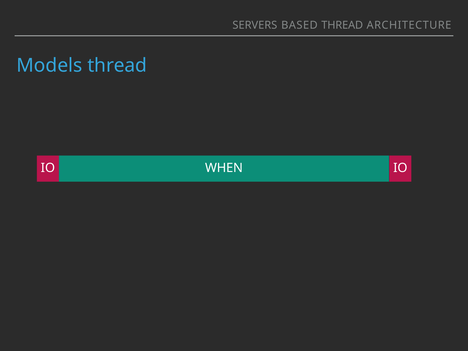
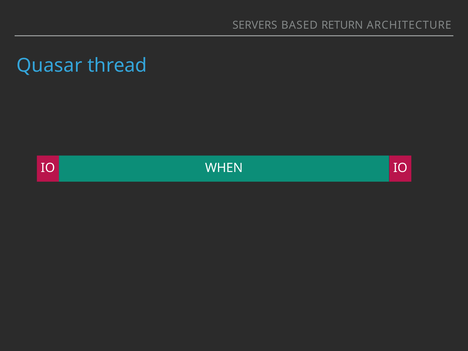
BASED THREAD: THREAD -> RETURN (342, 25)
Models: Models -> Quasar (49, 66)
